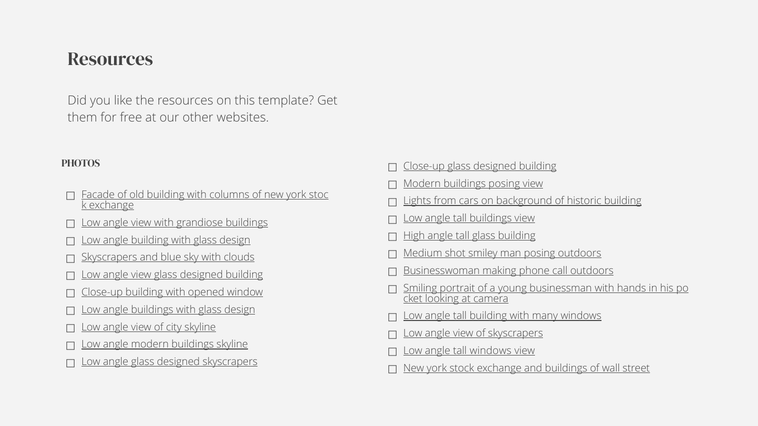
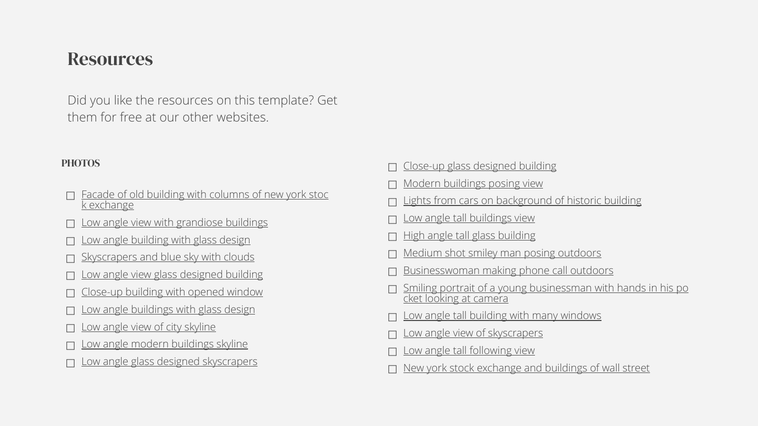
tall windows: windows -> following (491, 351)
